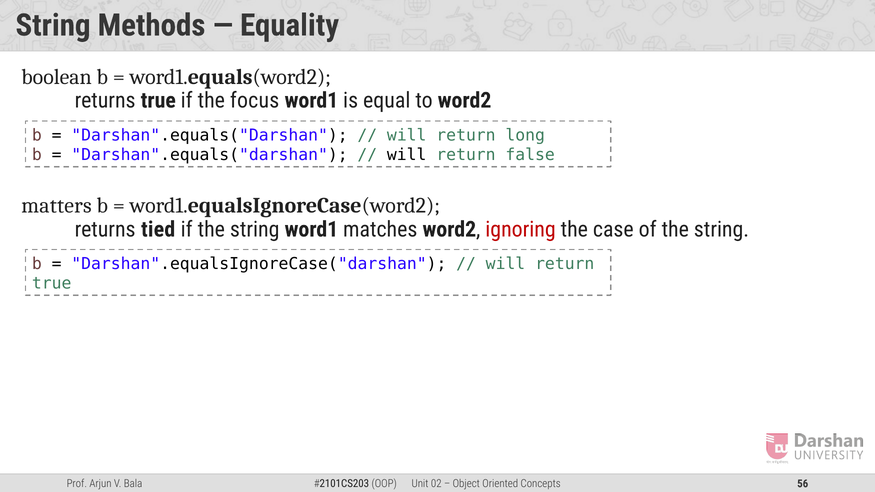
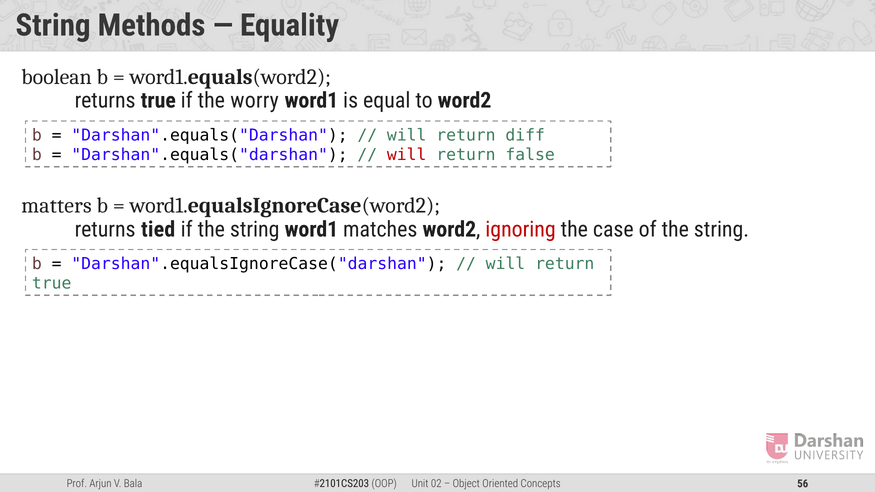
focus: focus -> worry (255, 100)
long: long -> diff (525, 135)
will colour: black -> red (407, 155)
